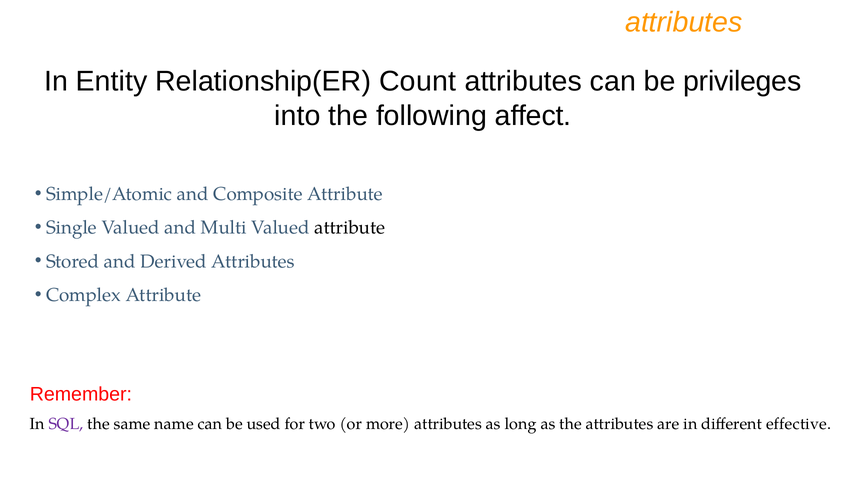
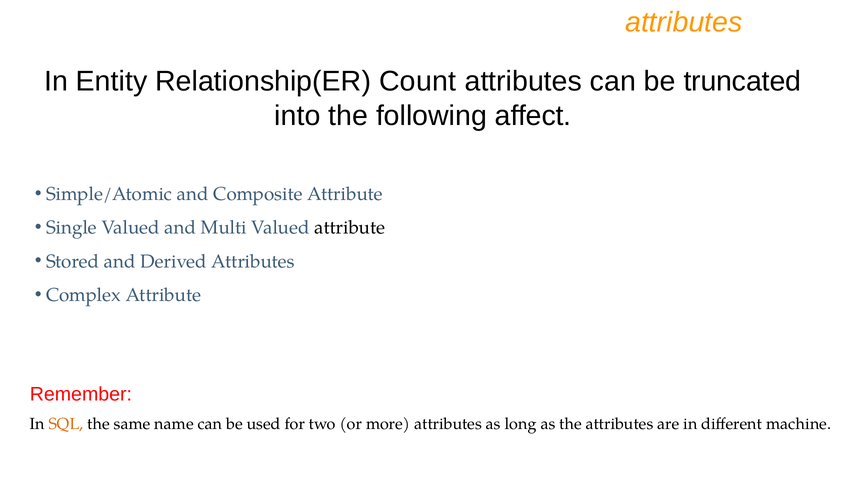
privileges: privileges -> truncated (742, 81)
SQL colour: purple -> orange (66, 425)
effective: effective -> machine (799, 425)
